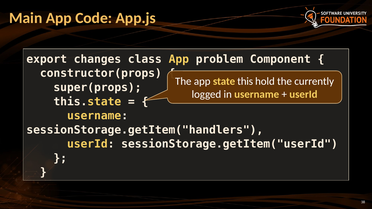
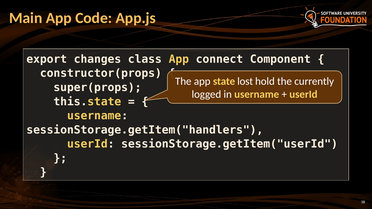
problem: problem -> connect (219, 59)
this: this -> lost (245, 81)
